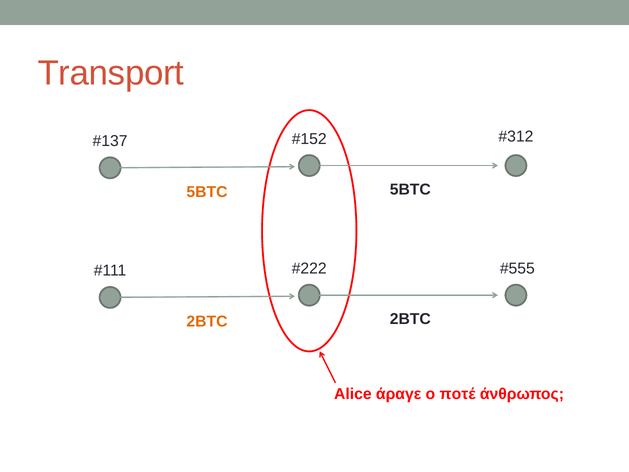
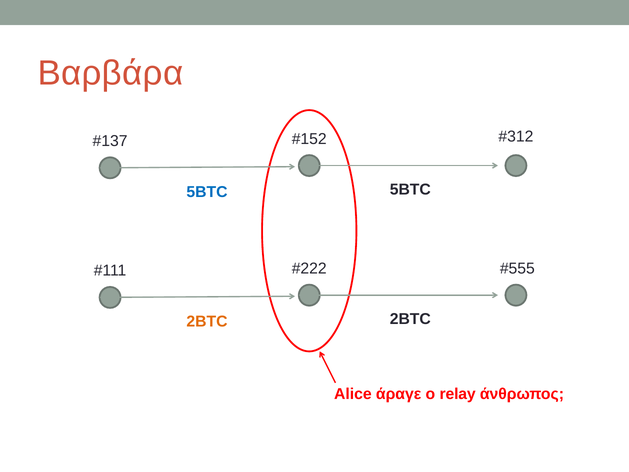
Transport: Transport -> Βαρβάρα (111, 73)
5BTC colour: orange -> blue (207, 192)
ποτέ: ποτέ -> relay (458, 394)
